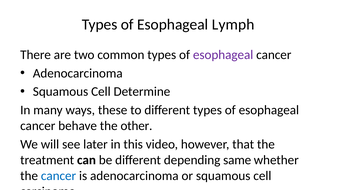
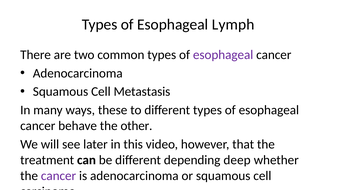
Determine: Determine -> Metastasis (142, 91)
same: same -> deep (237, 160)
cancer colour: blue -> purple (59, 175)
